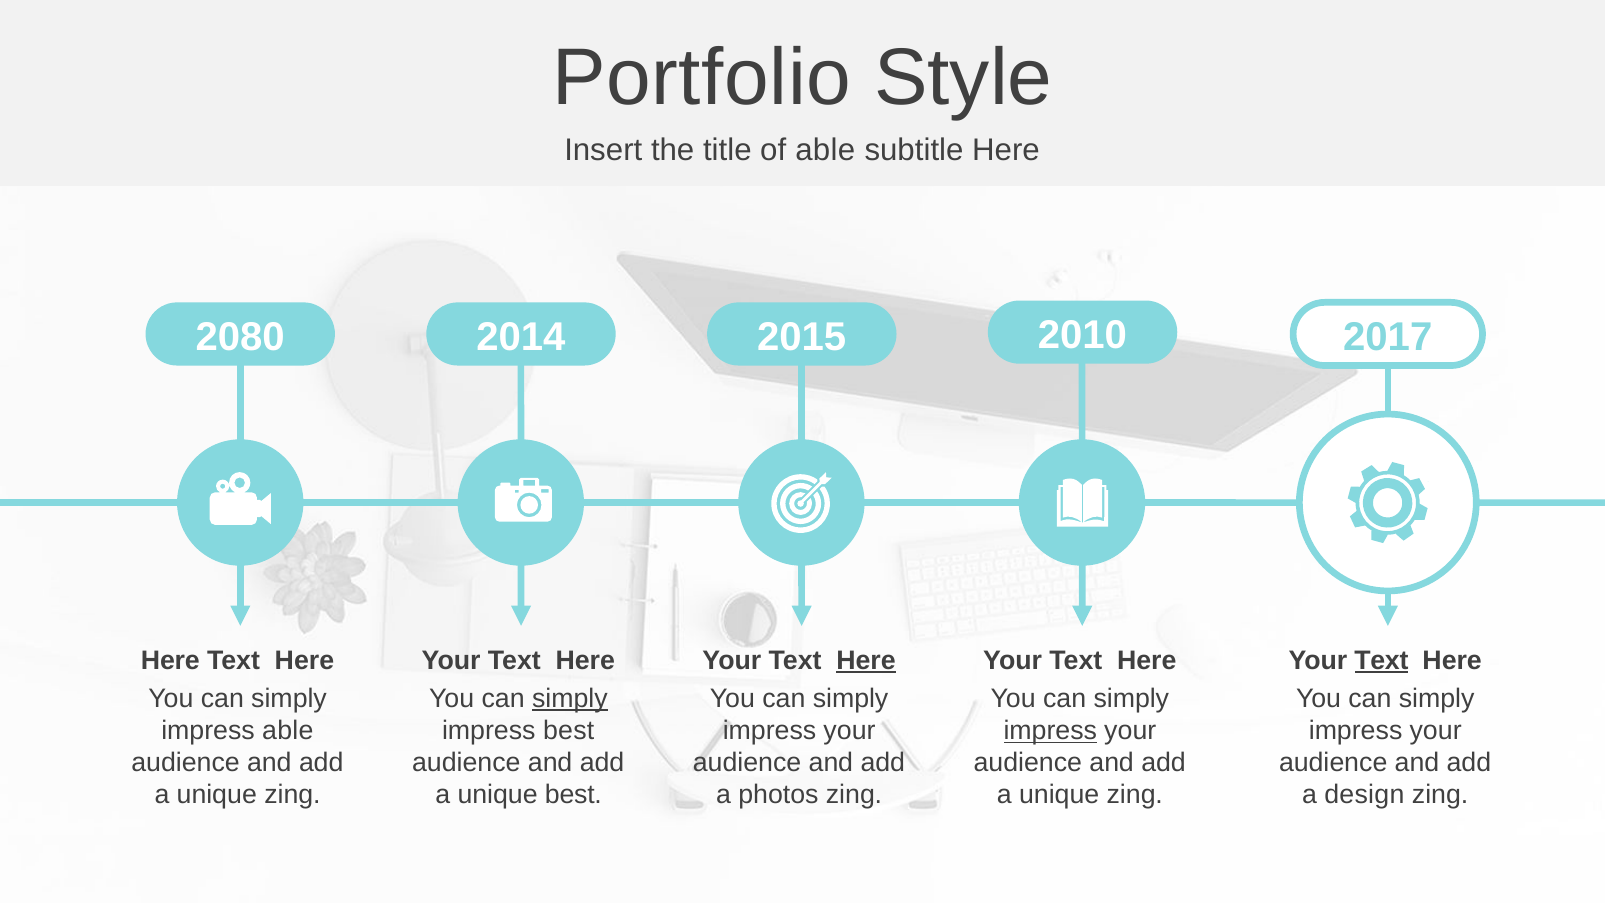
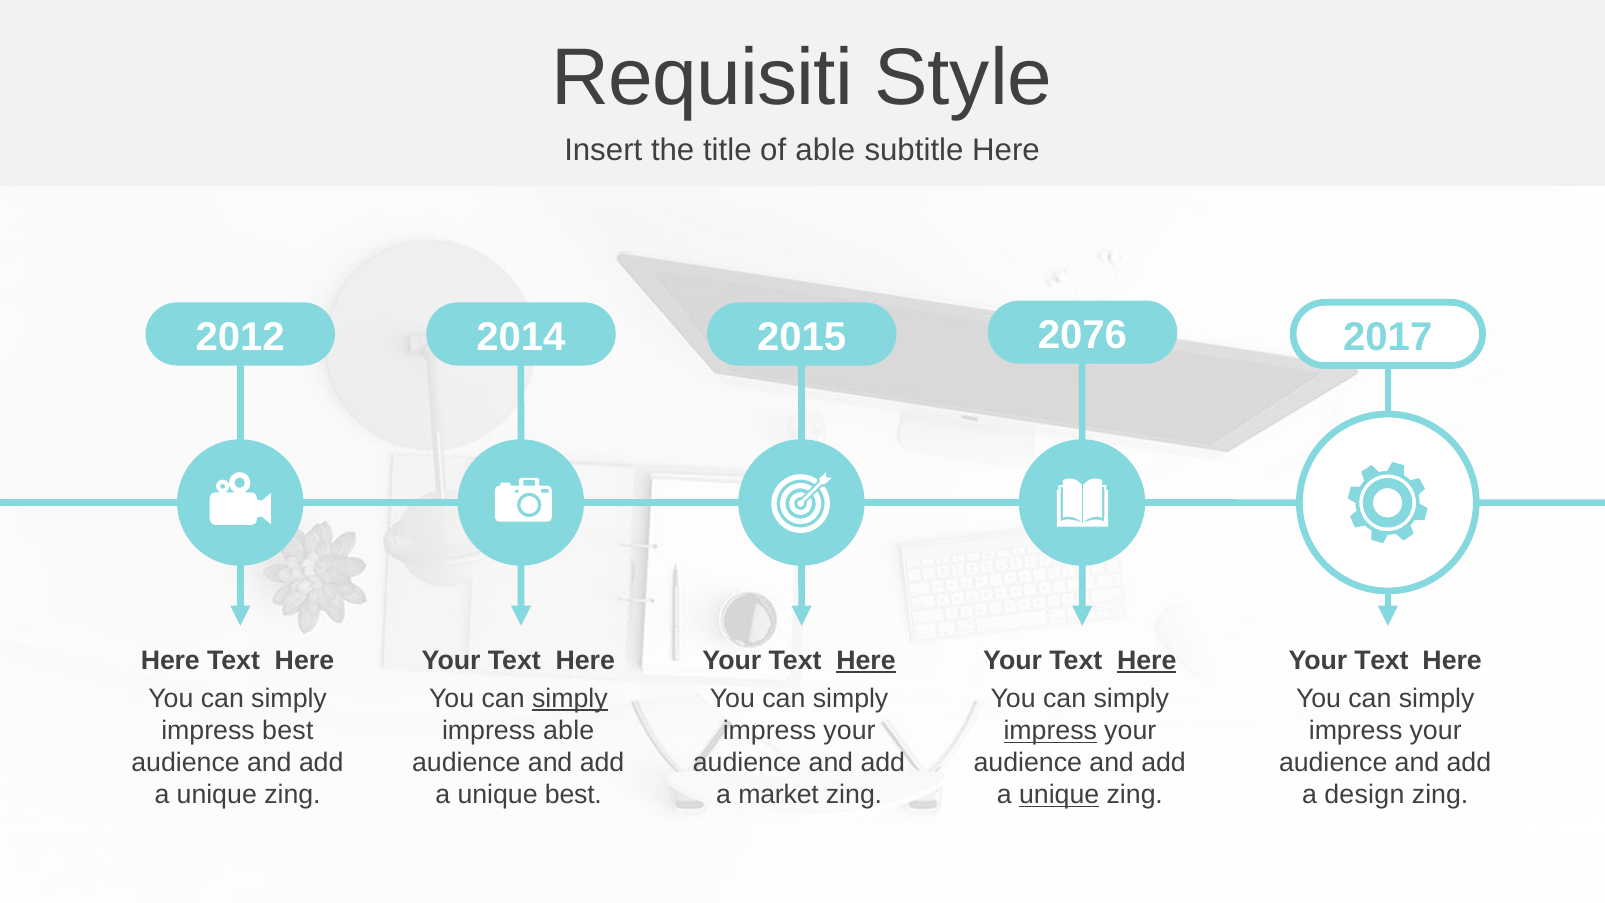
Portfolio: Portfolio -> Requisiti (702, 78)
2080: 2080 -> 2012 (240, 337)
2010: 2010 -> 2076 (1082, 335)
Here underline: none -> present (1147, 660)
Text underline: present -> none (1381, 660)
impress able: able -> best (288, 731)
impress best: best -> able (569, 731)
photos: photos -> market (779, 795)
unique underline: none -> present (1059, 795)
